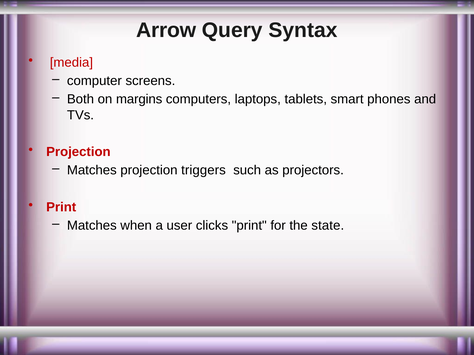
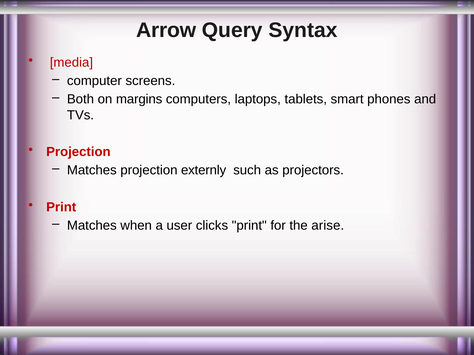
triggers: triggers -> externly (204, 171)
state: state -> arise (328, 226)
